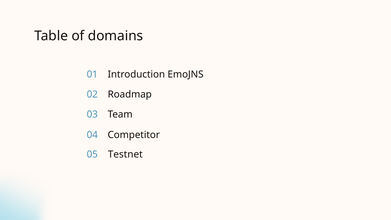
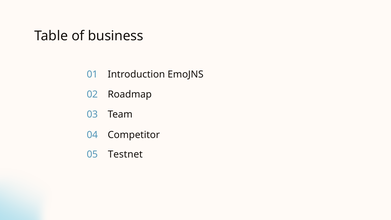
domains: domains -> business (116, 36)
